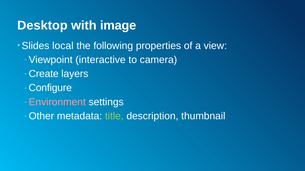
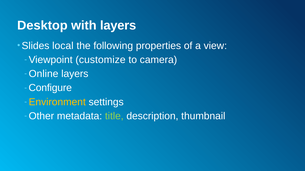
with image: image -> layers (118, 26)
interactive: interactive -> customize (101, 60)
Create: Create -> Online (44, 74)
Environment colour: pink -> yellow (57, 102)
